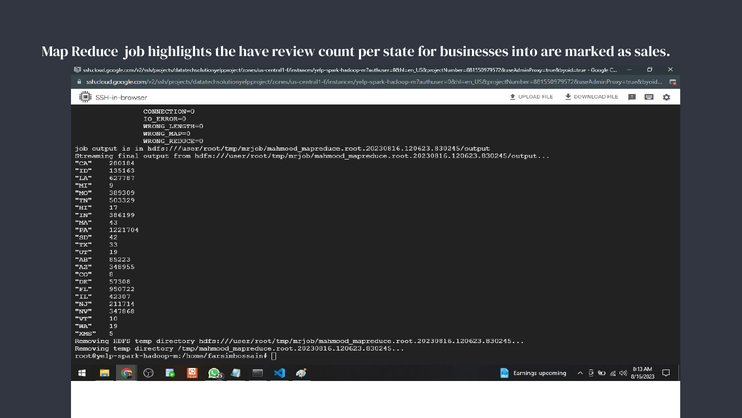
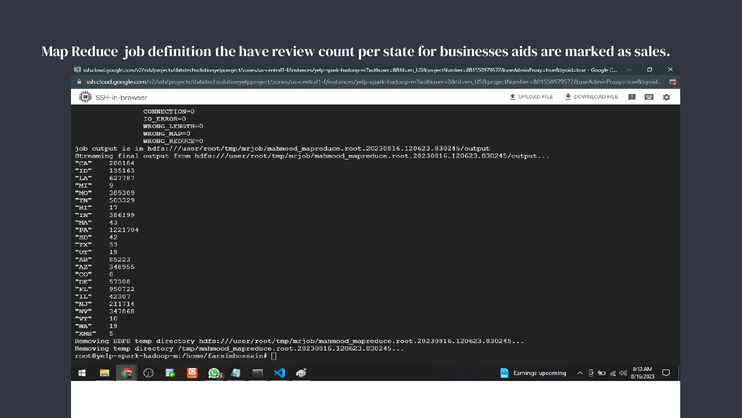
highlights: highlights -> definition (180, 51)
into: into -> aids (525, 51)
